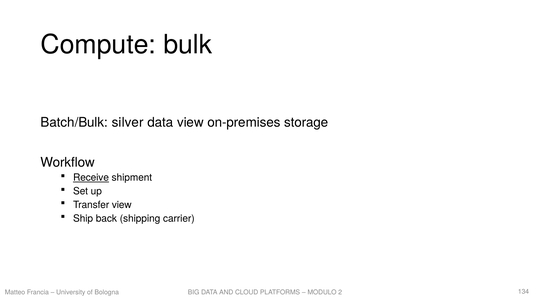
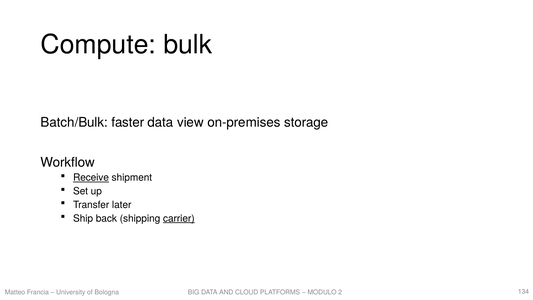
silver: silver -> faster (128, 122)
Transfer view: view -> later (122, 205)
carrier underline: none -> present (179, 218)
